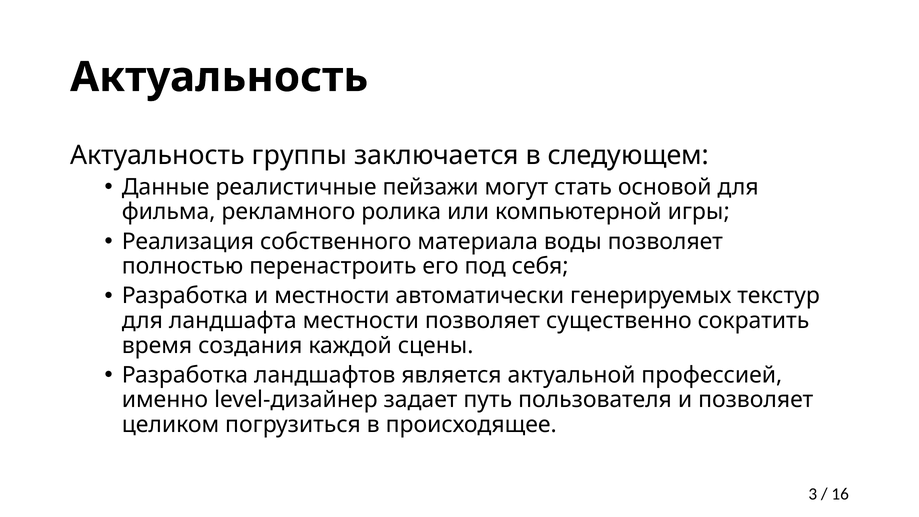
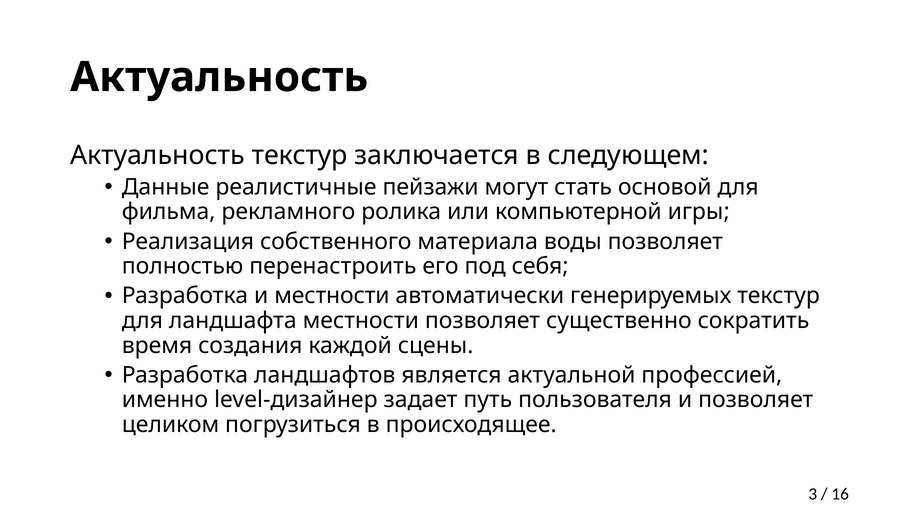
Актуальность группы: группы -> текстур (300, 155)
